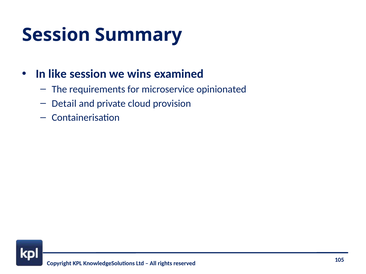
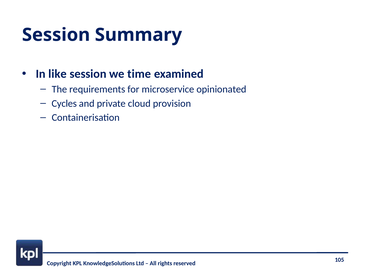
wins: wins -> time (139, 74)
Detail: Detail -> Cycles (64, 104)
